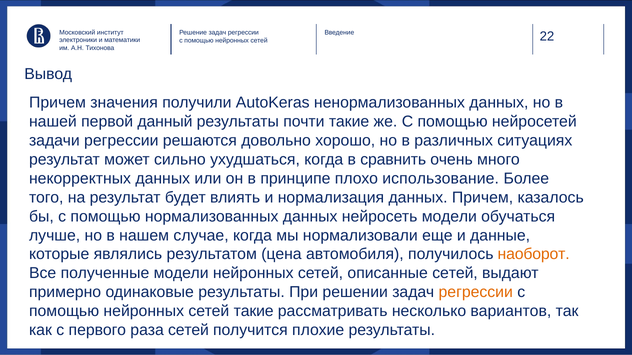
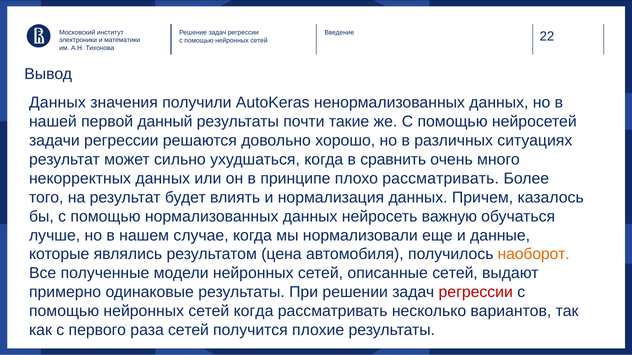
Причем: Причем -> Данных (57, 103)
плохо использование: использование -> рассматривать (441, 179)
нейросеть модели: модели -> важную (449, 217)
регрессии colour: orange -> red (476, 293)
сетей такие: такие -> когда (254, 311)
